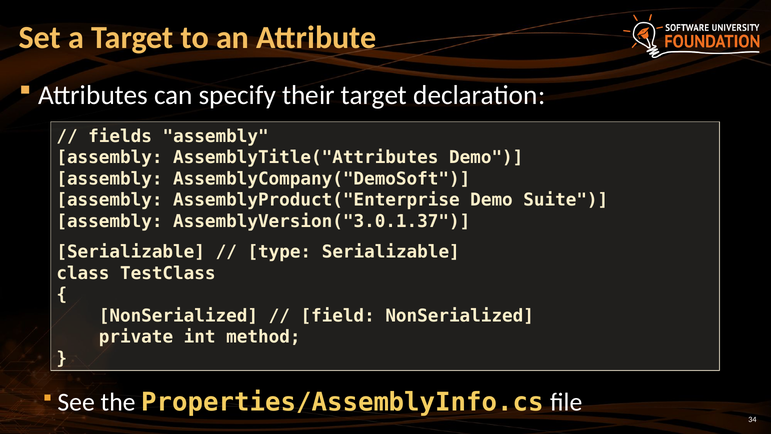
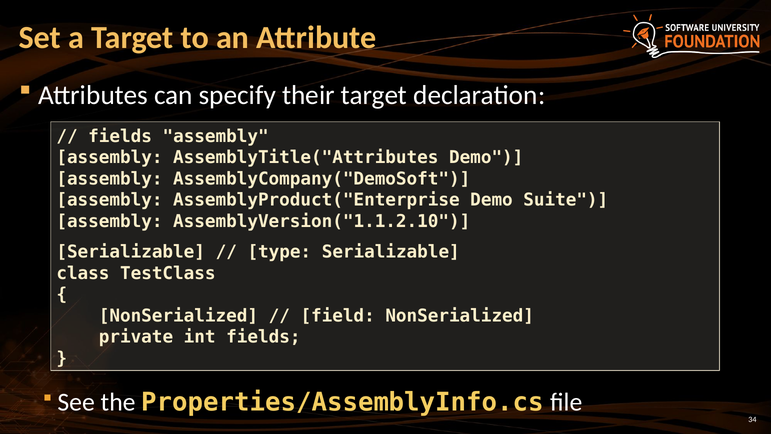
AssemblyVersion("3.0.1.37: AssemblyVersion("3.0.1.37 -> AssemblyVersion("1.1.2.10 (322, 221)
int method: method -> fields (263, 337)
